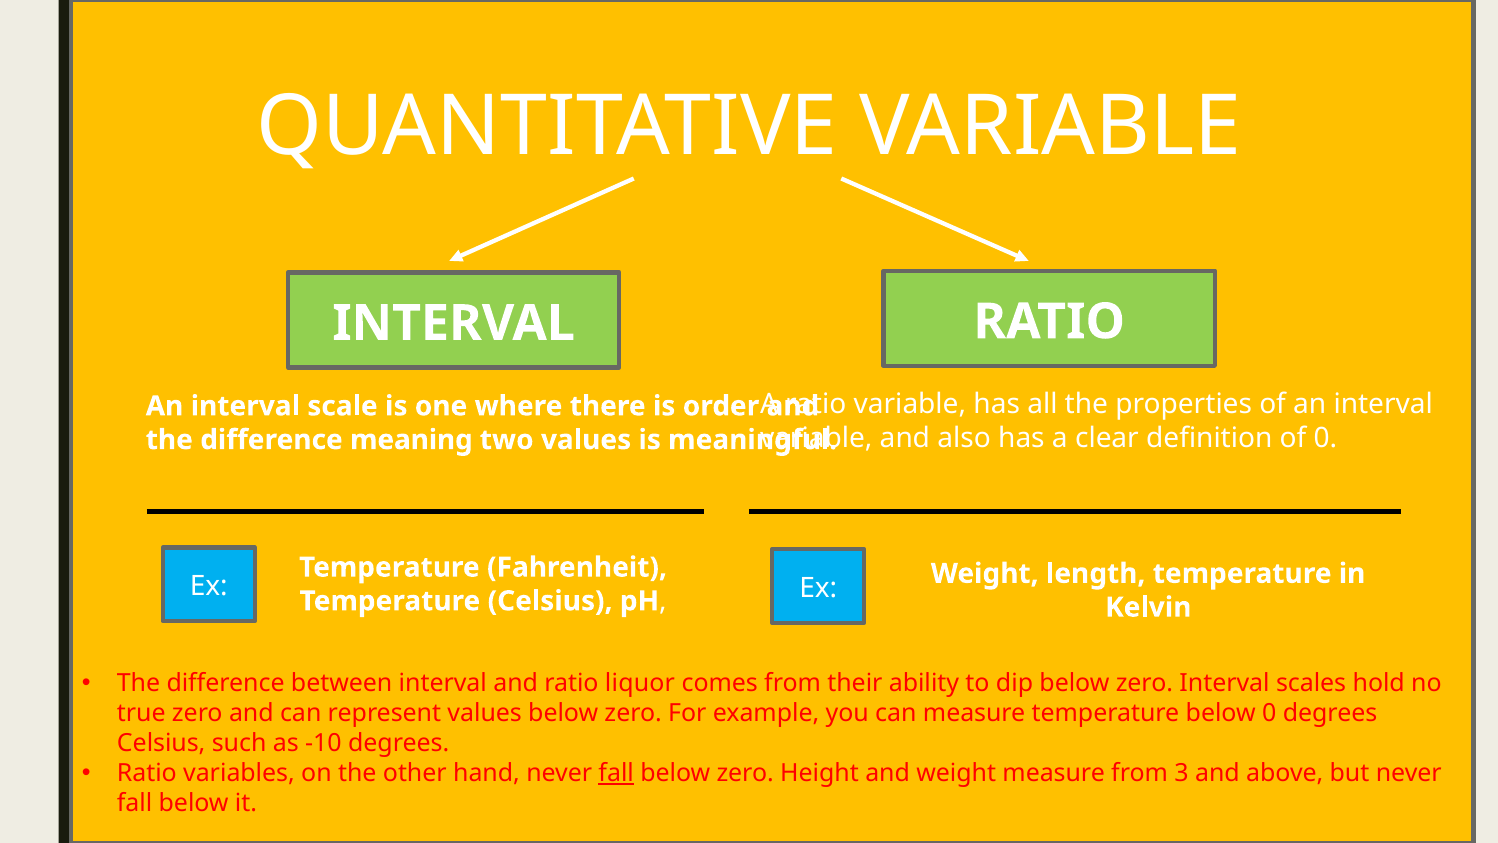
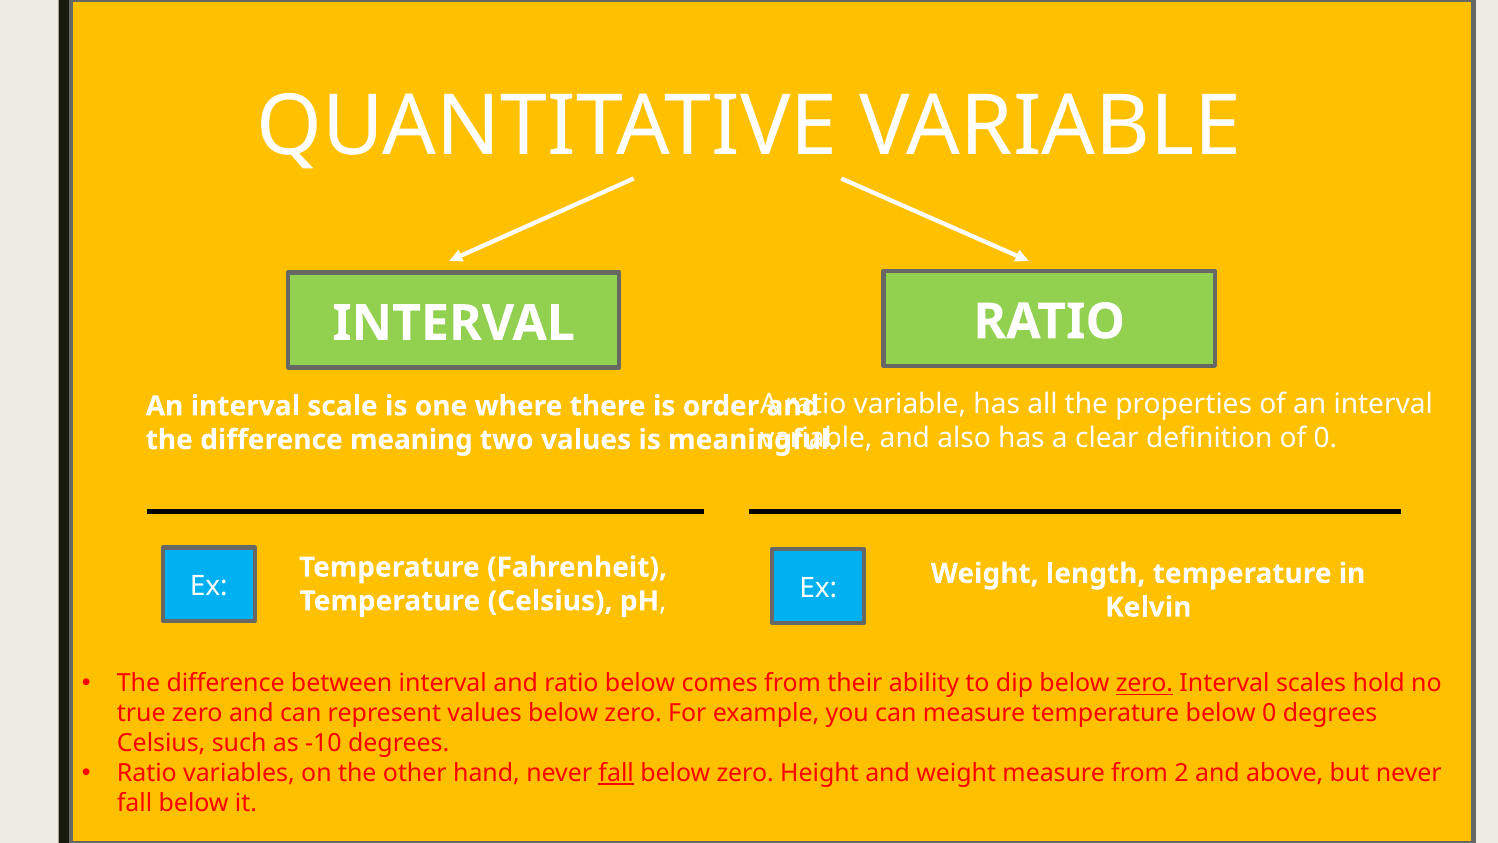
ratio liquor: liquor -> below (640, 683)
zero underline: none -> present (1144, 683)
3: 3 -> 2 (1182, 773)
